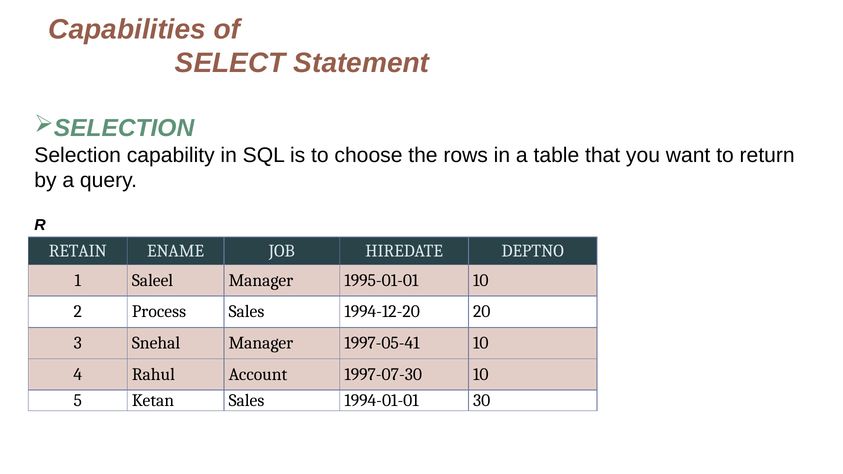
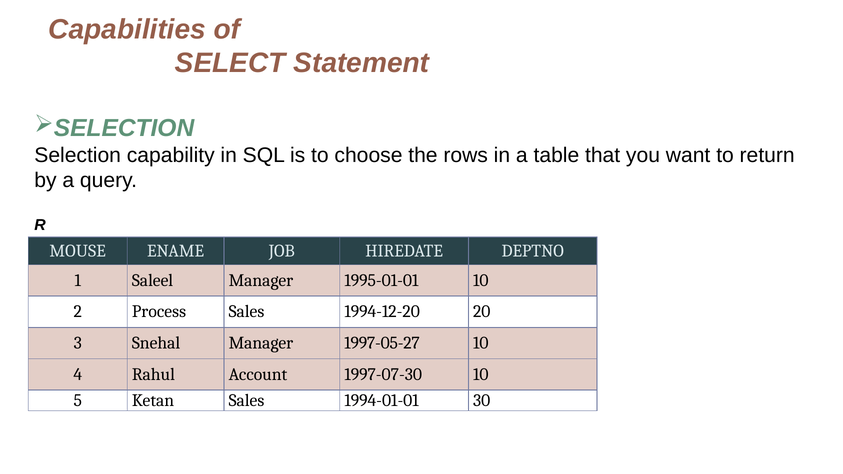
RETAIN: RETAIN -> MOUSE (78, 251)
1997-05-41: 1997-05-41 -> 1997-05-27 (382, 343)
